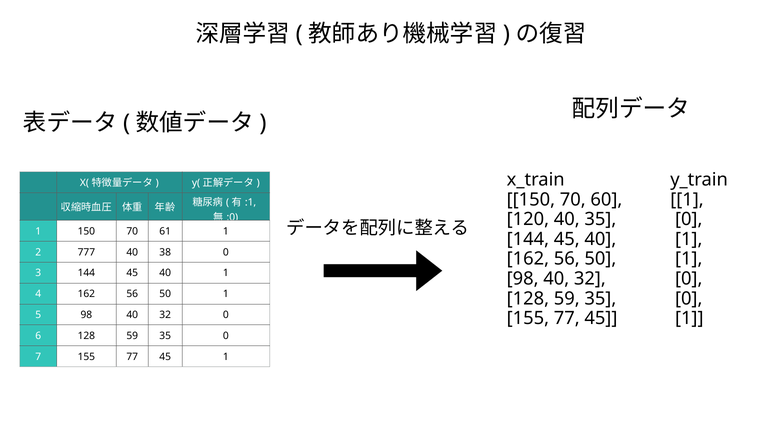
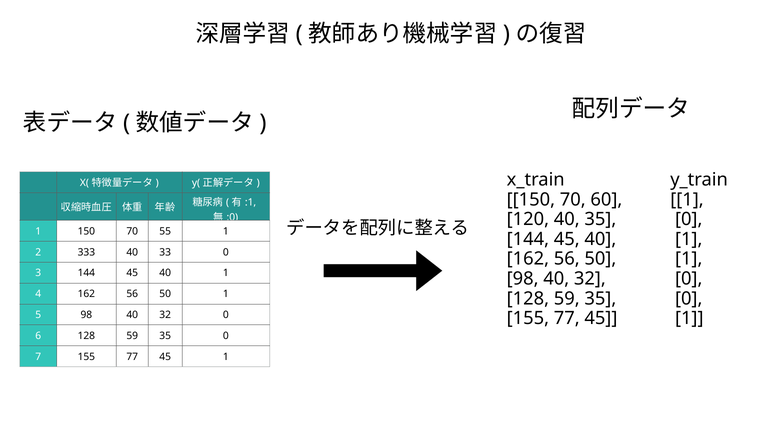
61: 61 -> 55 (165, 231)
777: 777 -> 333 (86, 252)
38: 38 -> 33 (165, 252)
